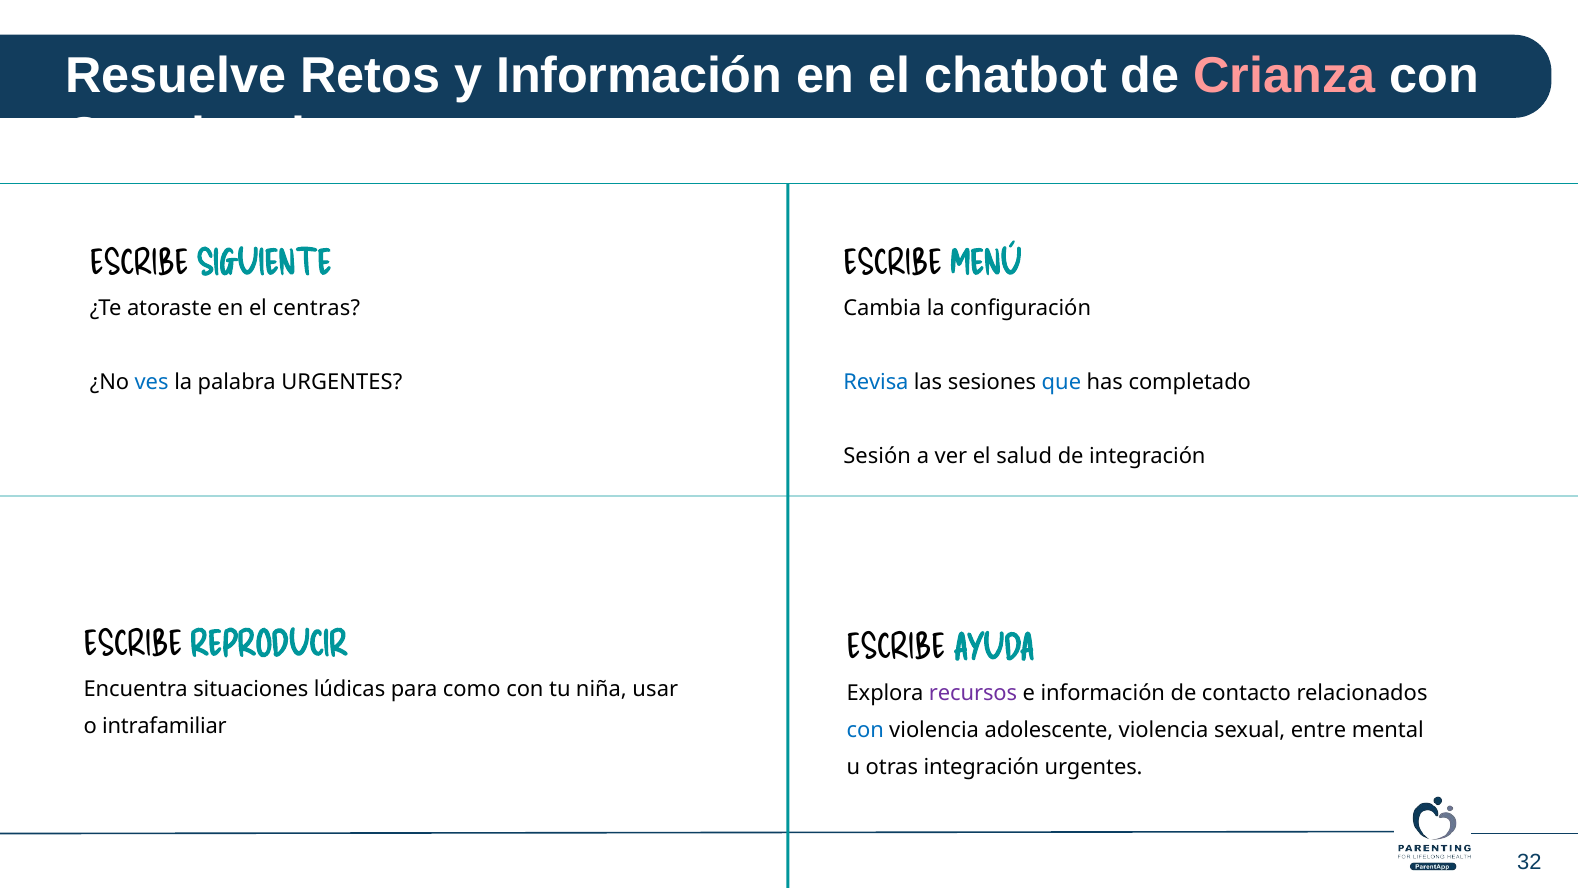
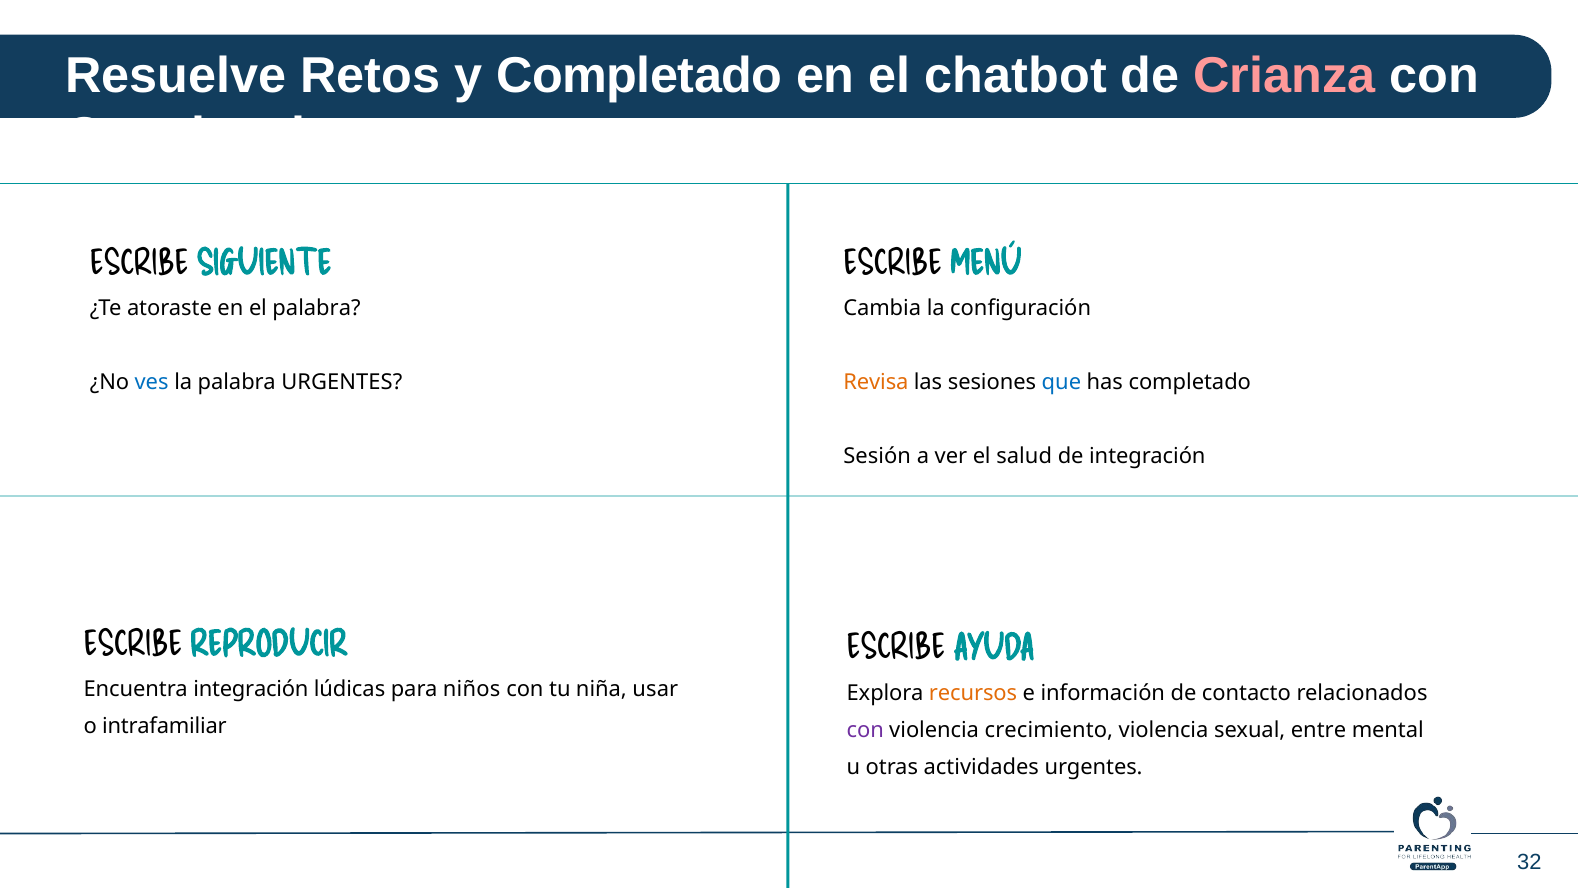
y Información: Información -> Completado (639, 76)
el centras: centras -> palabra (317, 308)
Revisa colour: blue -> orange (876, 382)
Encuentra situaciones: situaciones -> integración (251, 689)
como: como -> niños (472, 689)
recursos colour: purple -> orange (973, 693)
con colour: blue -> purple (865, 730)
adolescente: adolescente -> crecimiento (1049, 730)
otras integración: integración -> actividades (981, 766)
